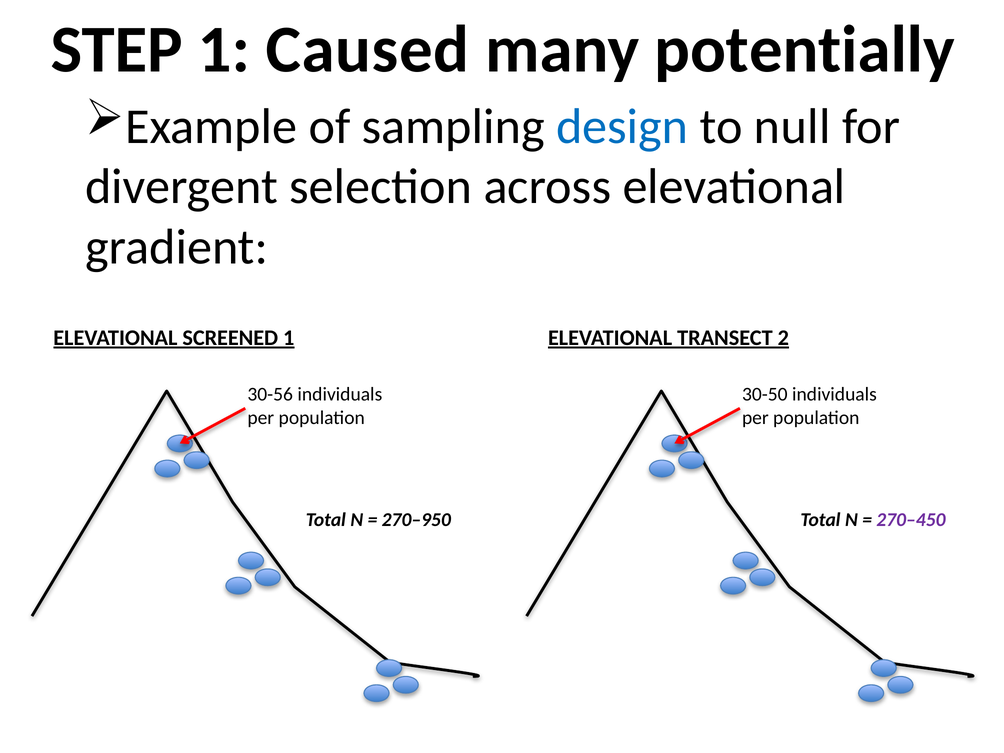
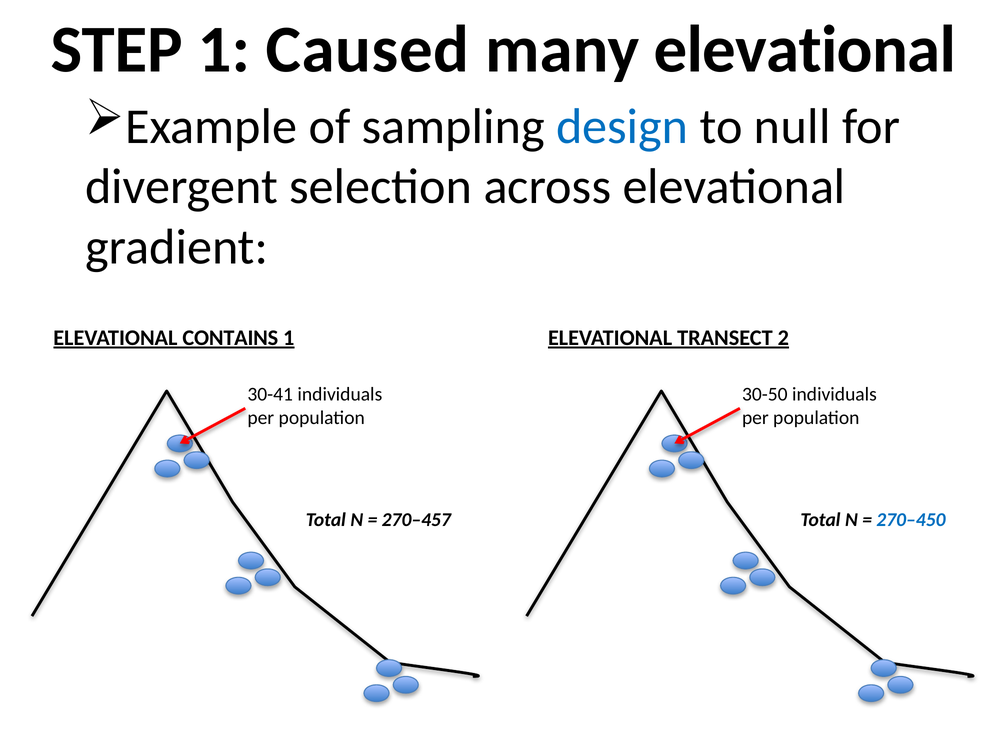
many potentially: potentially -> elevational (805, 50)
SCREENED: SCREENED -> CONTAINS (230, 338)
30-56: 30-56 -> 30-41 (270, 394)
270–950: 270–950 -> 270–457 (416, 520)
270–450 colour: purple -> blue (911, 520)
